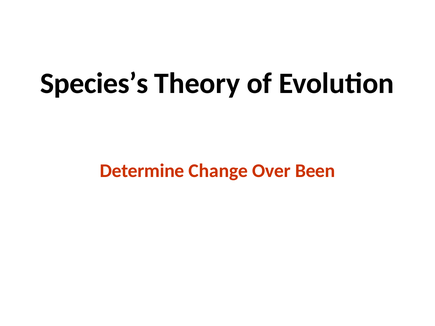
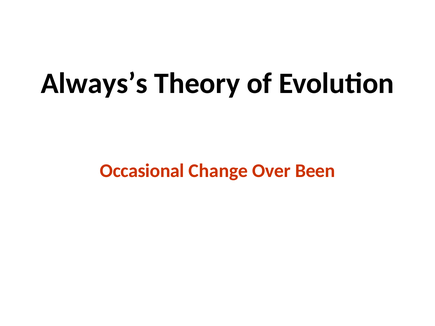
Species’s: Species’s -> Always’s (94, 84)
Determine: Determine -> Occasional (142, 171)
